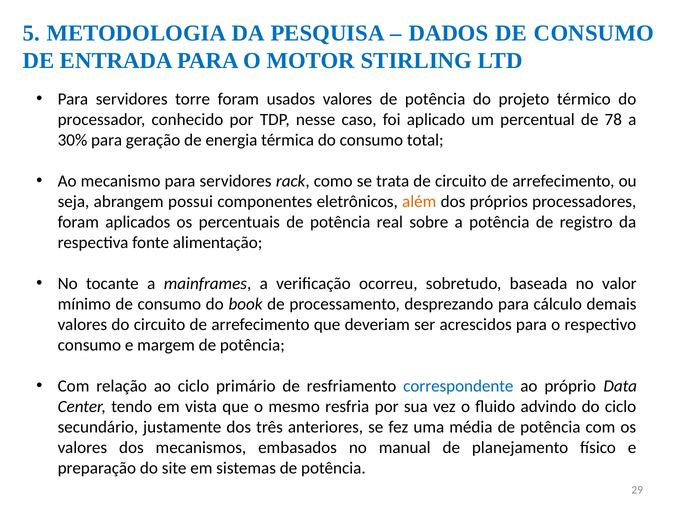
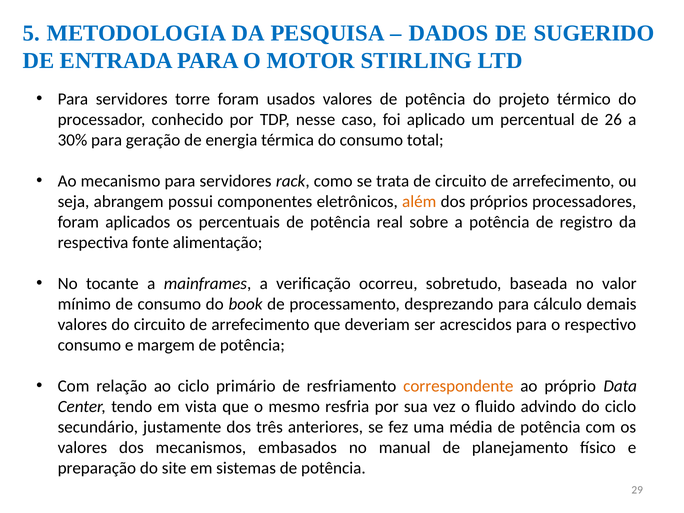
DADOS DE CONSUMO: CONSUMO -> SUGERIDO (594, 33)
78: 78 -> 26 (613, 119)
correspondente colour: blue -> orange (458, 386)
